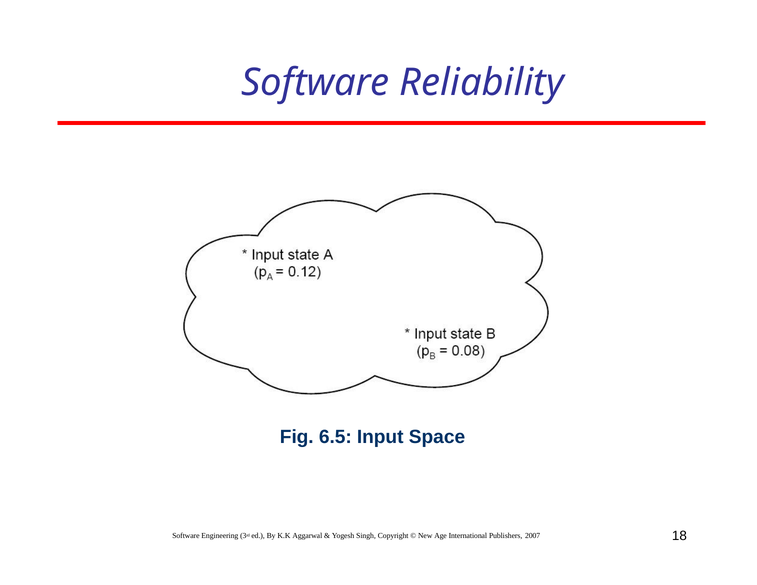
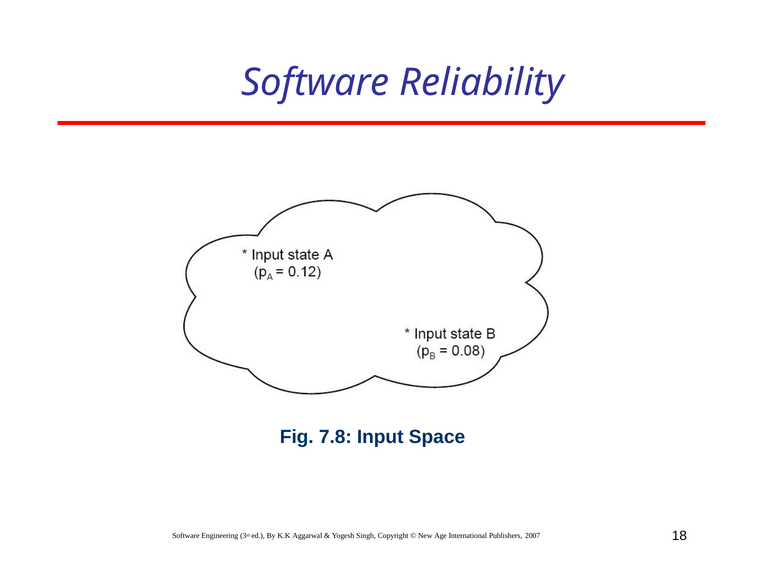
6.5: 6.5 -> 7.8 (335, 437)
